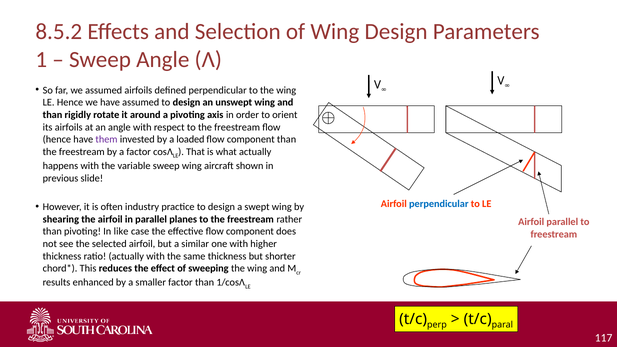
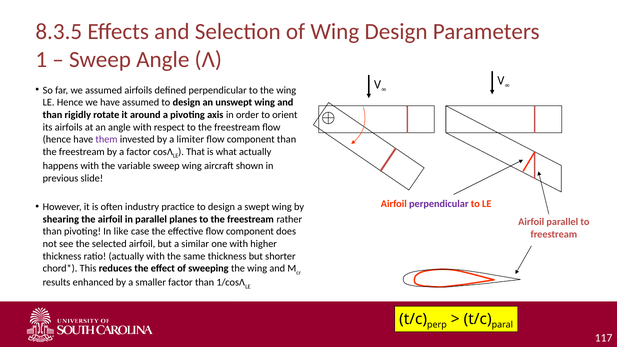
8.5.2: 8.5.2 -> 8.3.5 (59, 32)
loaded: loaded -> limiter (190, 139)
perpendicular colour: blue -> purple (439, 204)
